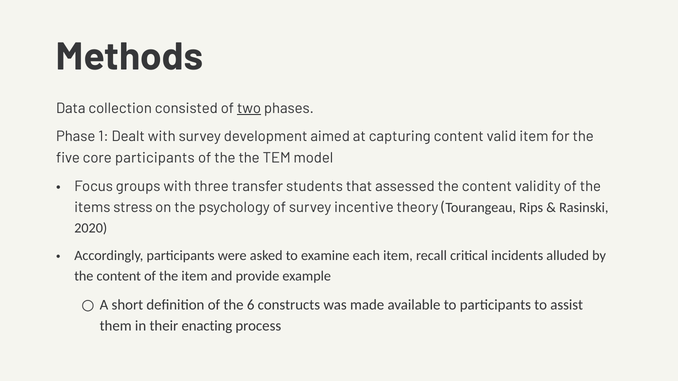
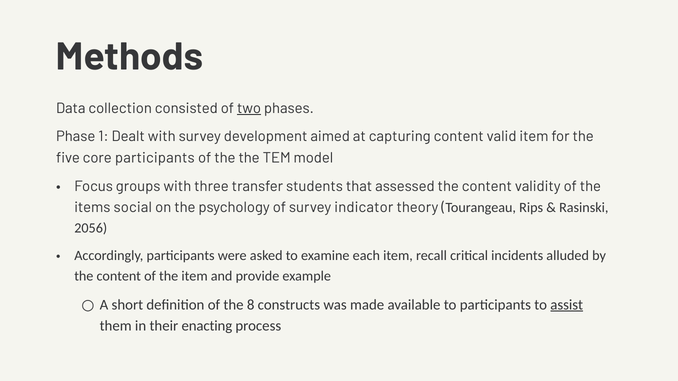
stress: stress -> social (133, 208)
incentive: incentive -> indicator (364, 208)
2020: 2020 -> 2056 (91, 228)
6: 6 -> 8 (251, 305)
assist underline: none -> present (567, 305)
